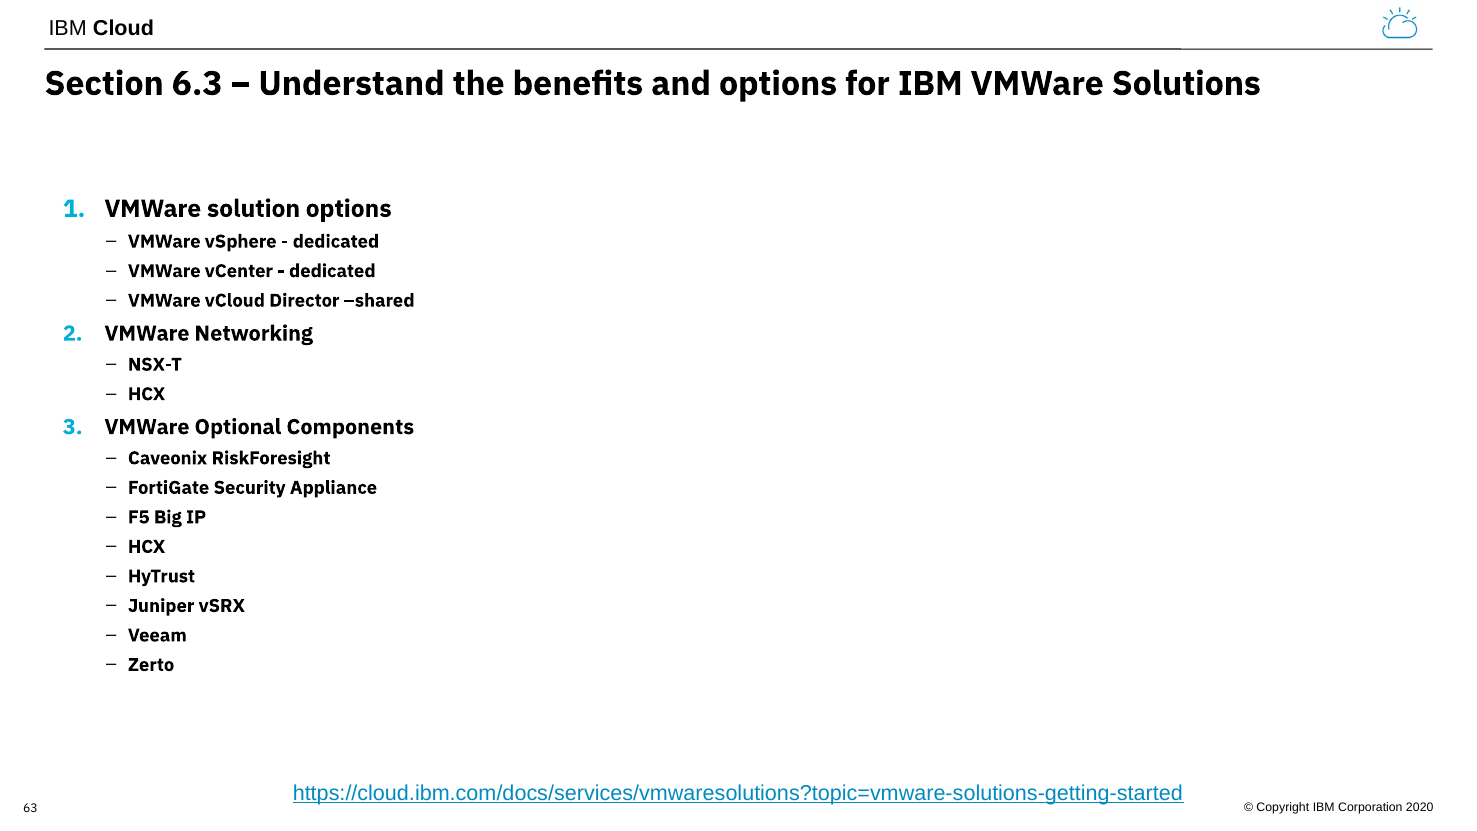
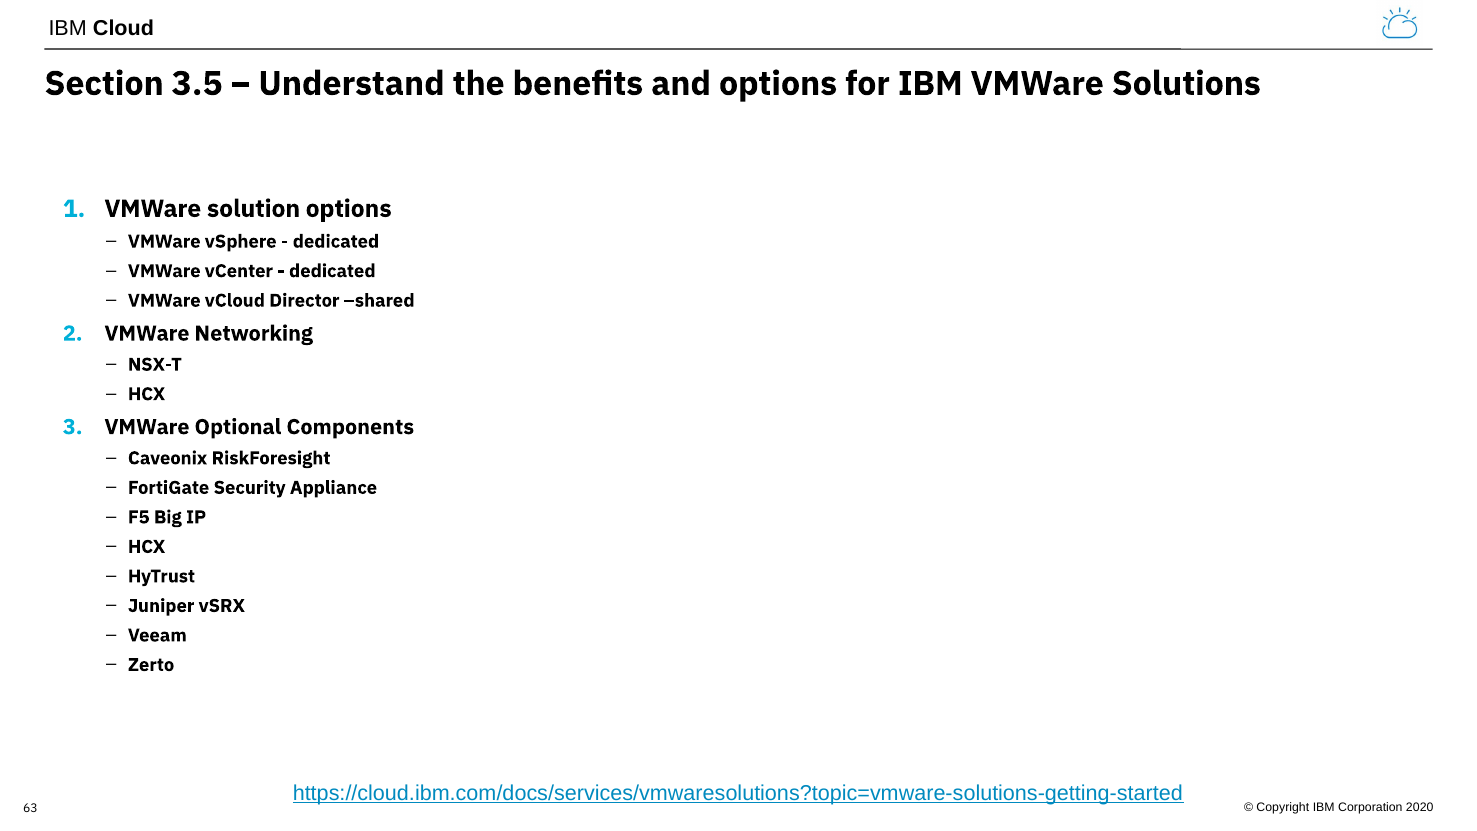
6.3: 6.3 -> 3.5 (197, 84)
